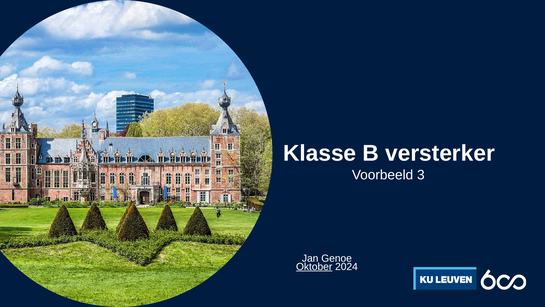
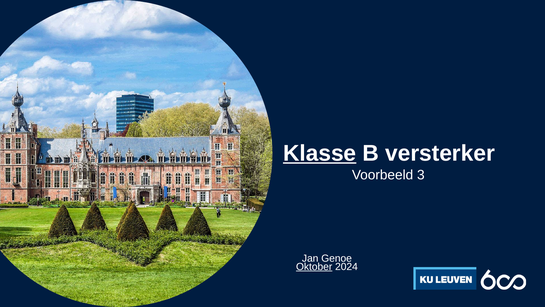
Klasse underline: none -> present (320, 153)
